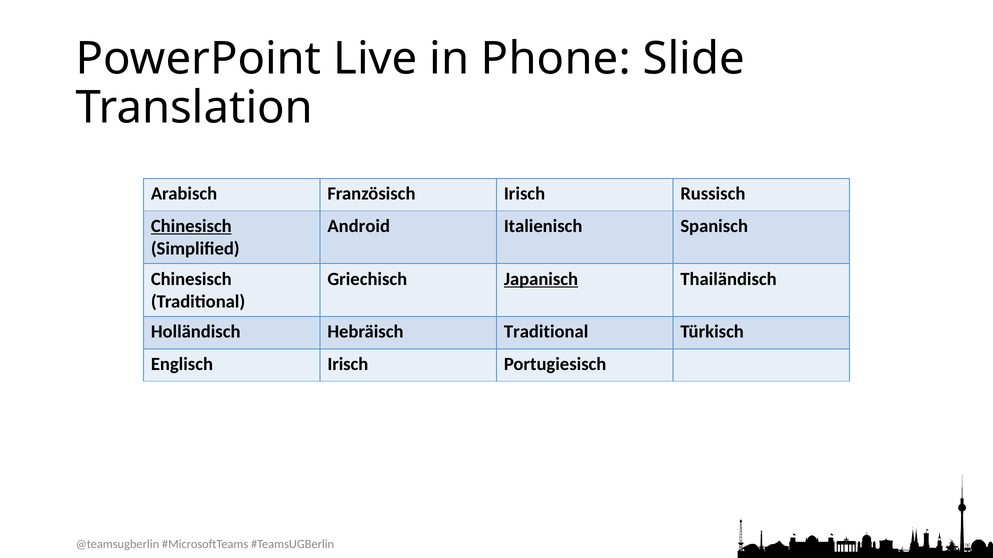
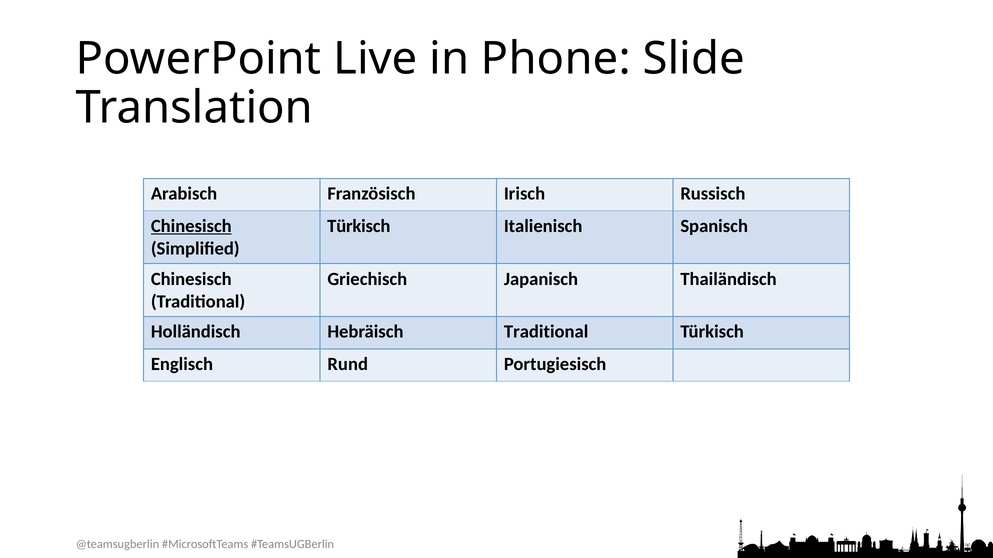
Android: Android -> Türkisch (359, 226)
Japanisch underline: present -> none (541, 279)
Englisch Irisch: Irisch -> Rund (348, 364)
